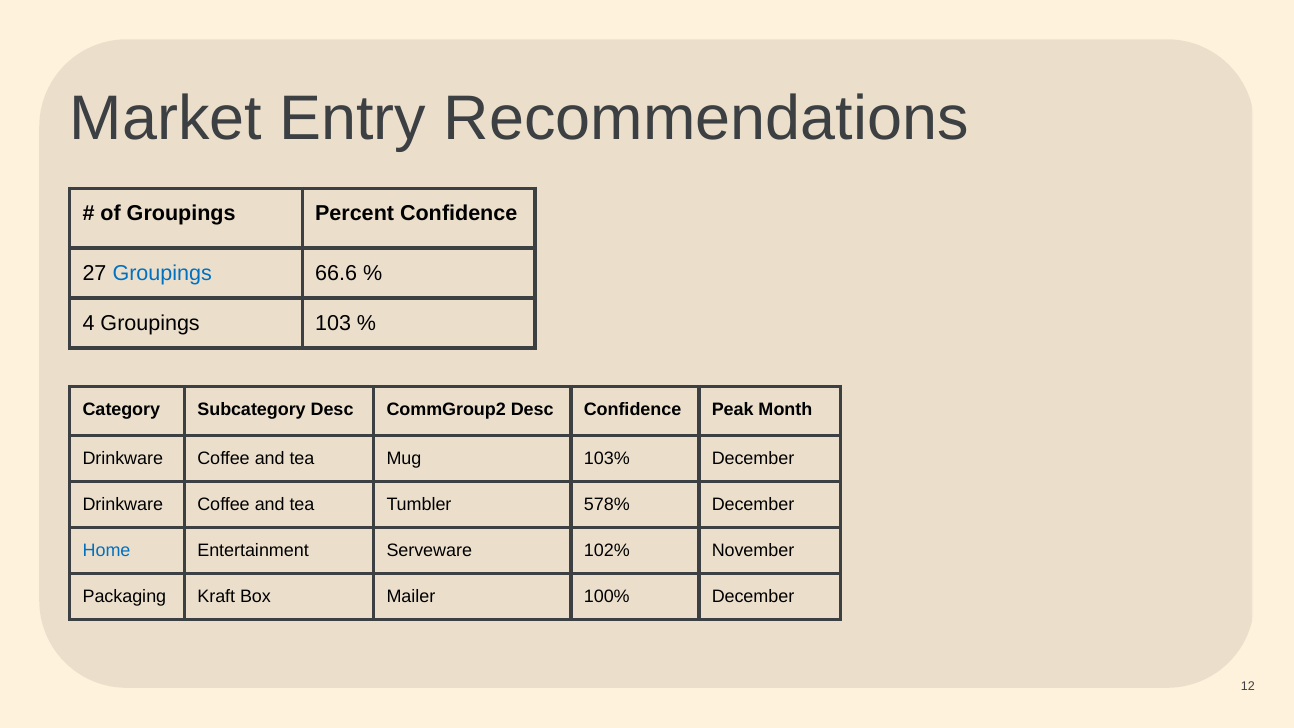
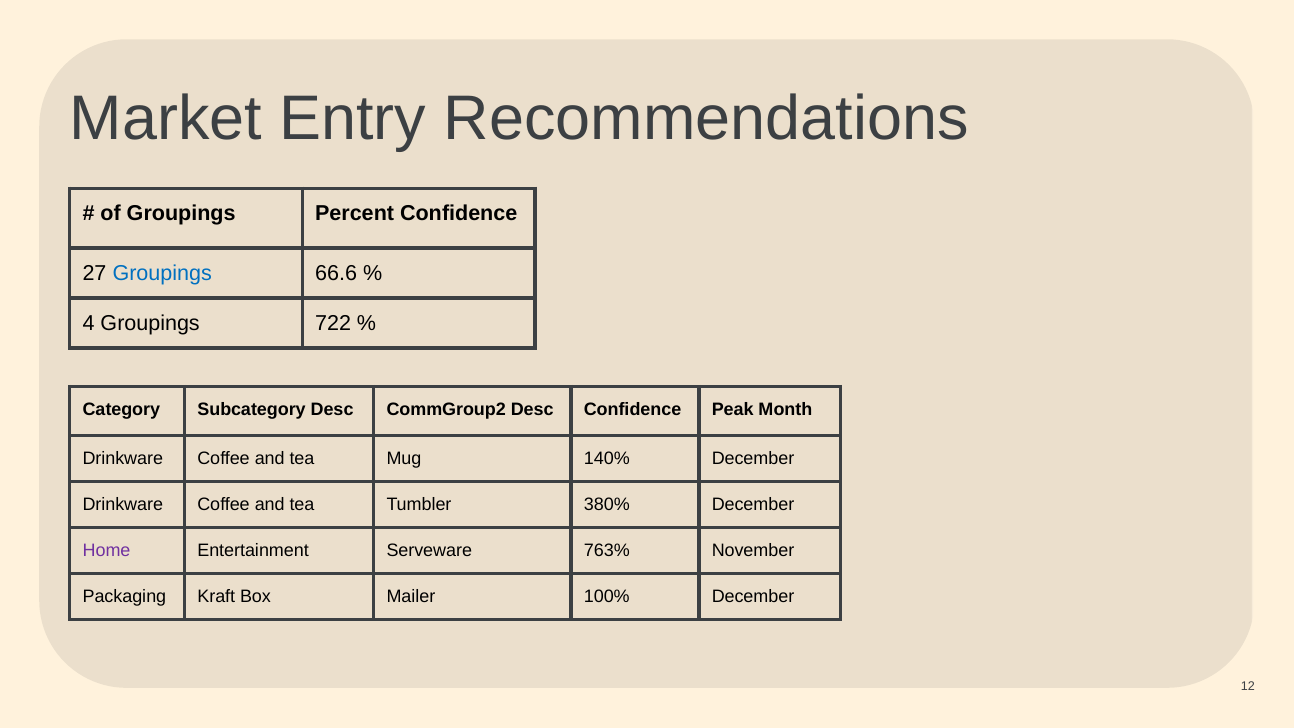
103: 103 -> 722 (333, 323)
103%: 103% -> 140% (607, 459)
578%: 578% -> 380% (607, 505)
Home colour: blue -> purple (107, 551)
102%: 102% -> 763% (607, 551)
